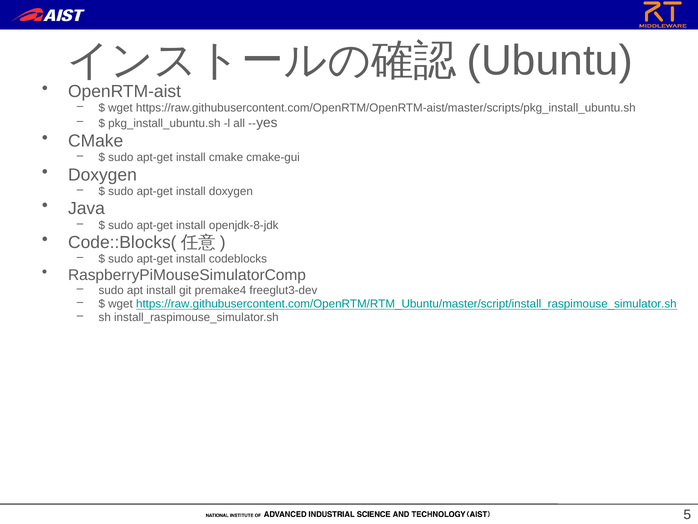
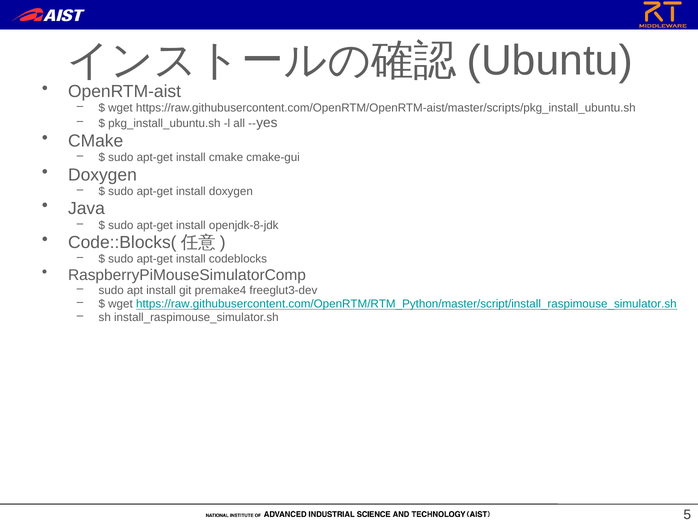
https://raw.githubusercontent.com/OpenRTM/RTM_Ubuntu/master/script/install_raspimouse_simulator.sh: https://raw.githubusercontent.com/OpenRTM/RTM_Ubuntu/master/script/install_raspimouse_simulator.sh -> https://raw.githubusercontent.com/OpenRTM/RTM_Python/master/script/install_raspimouse_simulator.sh (406, 304)
